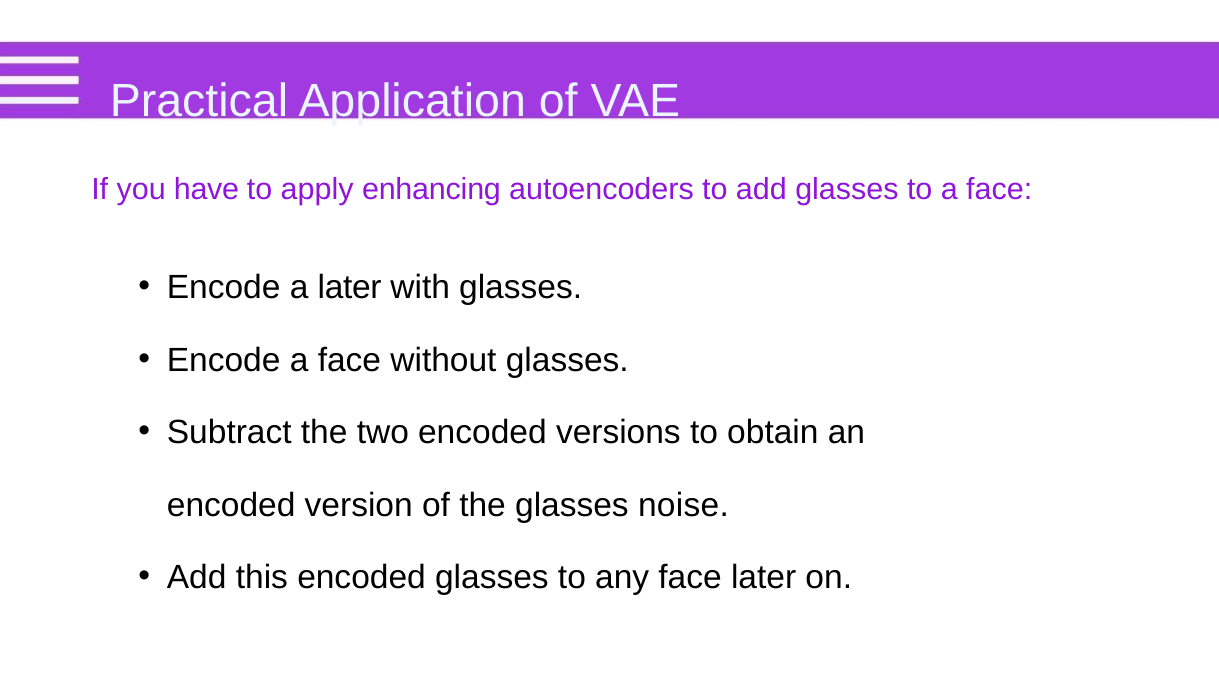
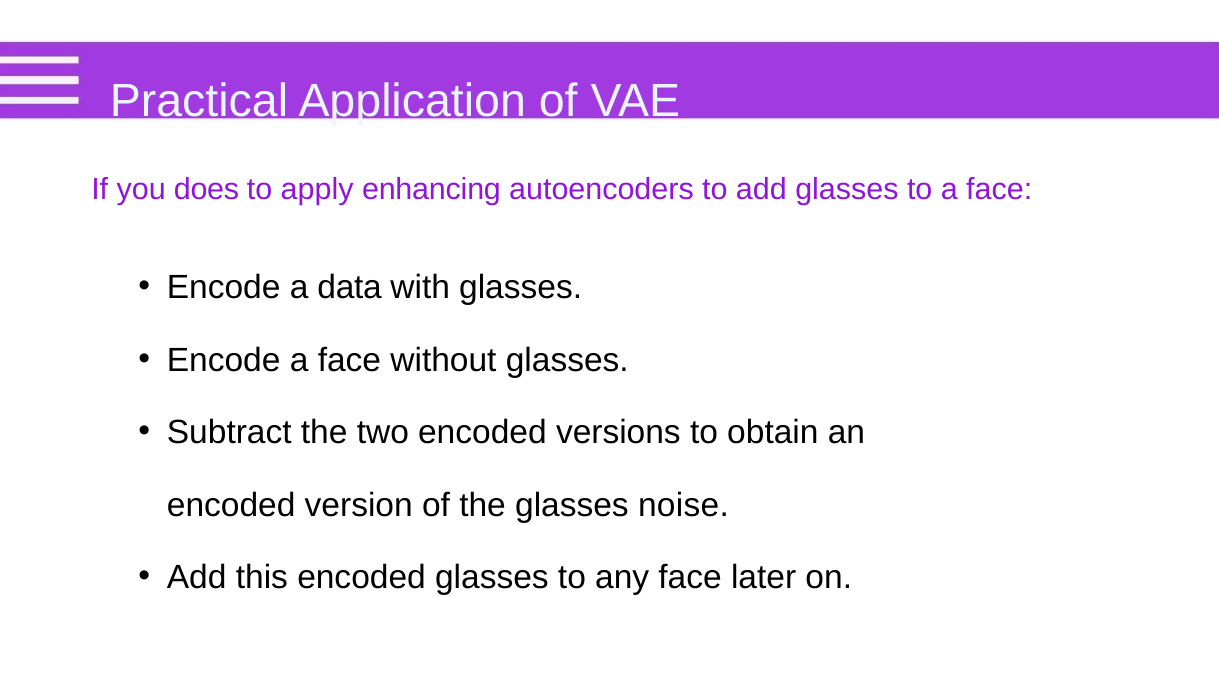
have: have -> does (206, 190)
a later: later -> data (350, 288)
